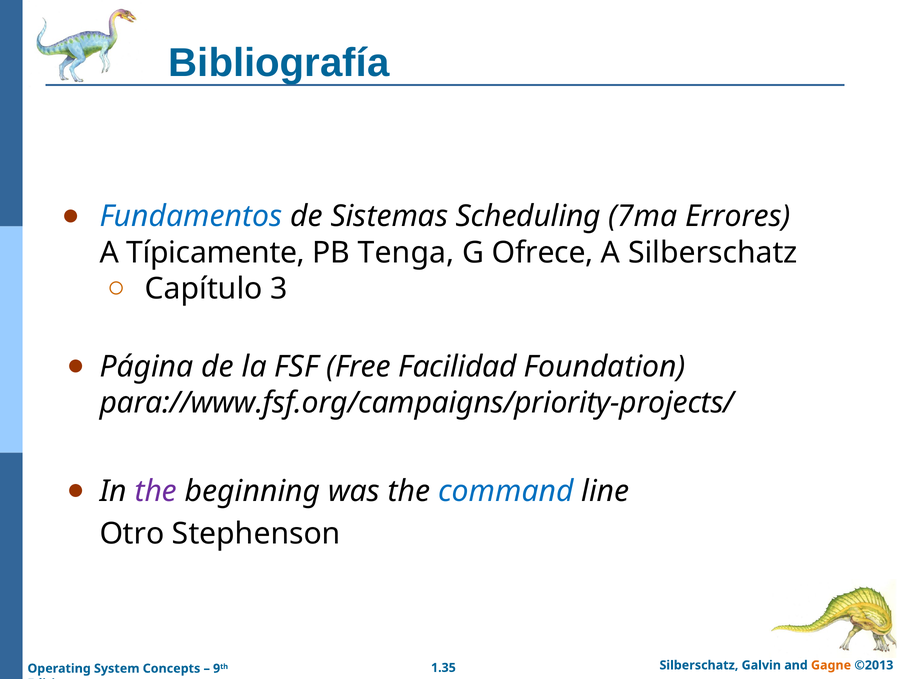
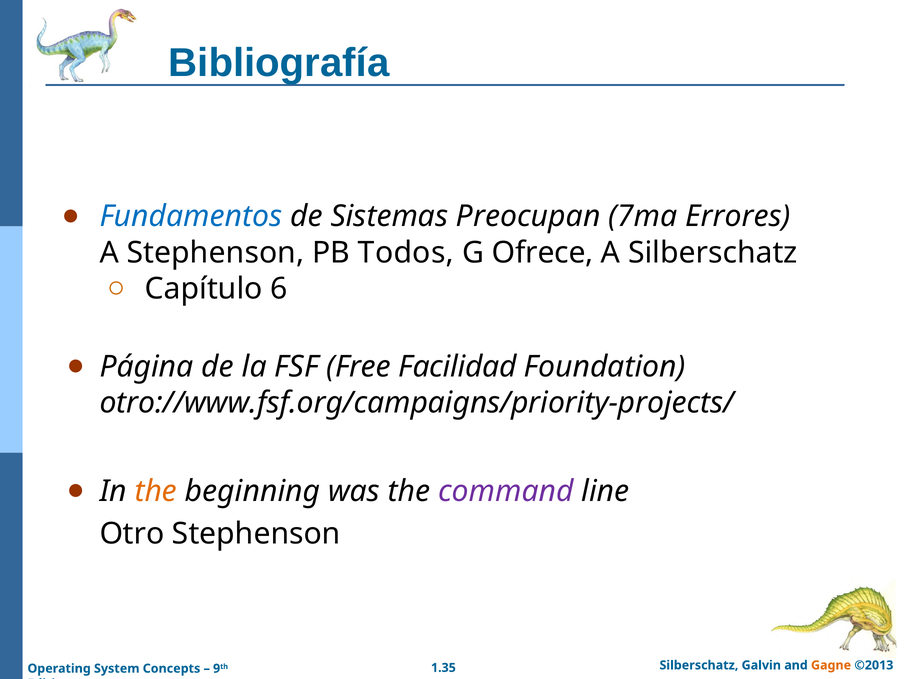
Scheduling: Scheduling -> Preocupan (528, 216)
A Típicamente: Típicamente -> Stephenson (215, 252)
Tenga: Tenga -> Todos (406, 252)
3: 3 -> 6 (279, 289)
para://www.fsf.org/campaigns/priority-projects/: para://www.fsf.org/campaigns/priority-projects/ -> otro://www.fsf.org/campaigns/priority-projects/ (417, 403)
the colour: purple -> orange (156, 491)
command colour: blue -> purple (506, 491)
